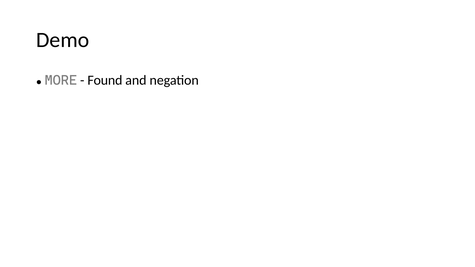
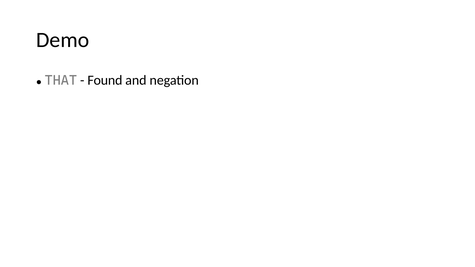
MORE: MORE -> THAT (61, 80)
